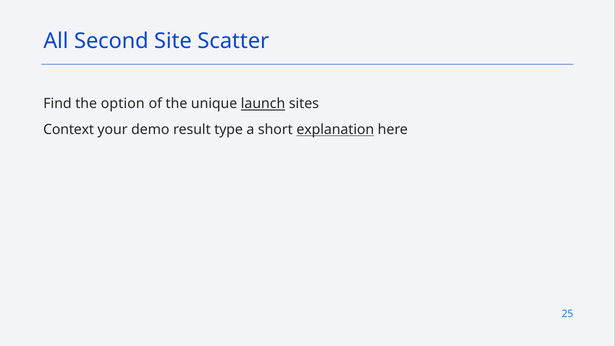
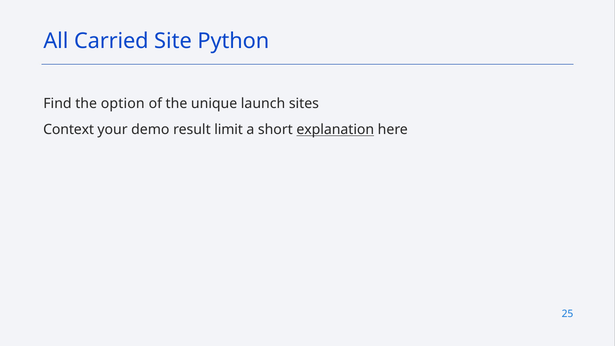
Second: Second -> Carried (111, 41)
Scatter: Scatter -> Python (233, 41)
launch underline: present -> none (263, 104)
type: type -> limit (229, 130)
